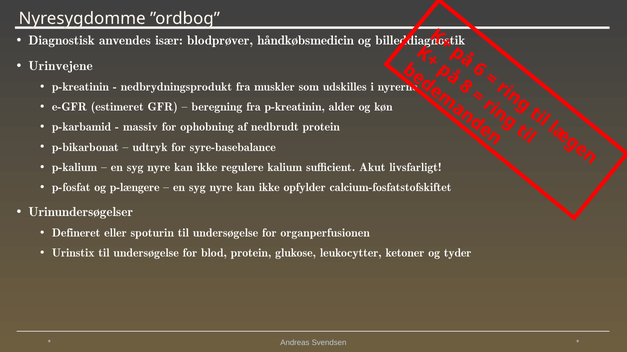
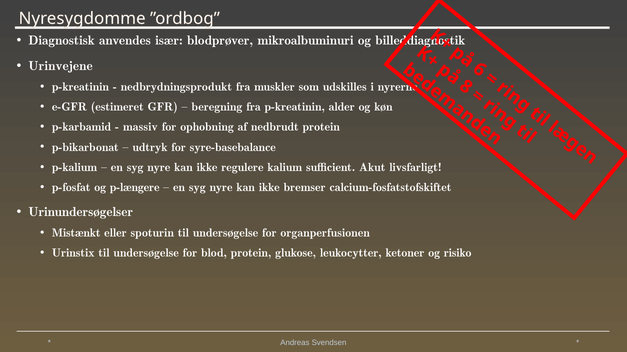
håndkøbsmedicin: håndkøbsmedicin -> mikroalbuminuri (306, 41)
opfylder: opfylder -> bremser (305, 188)
Defineret: Defineret -> Mistænkt (76, 233)
tyder: tyder -> risiko (458, 254)
